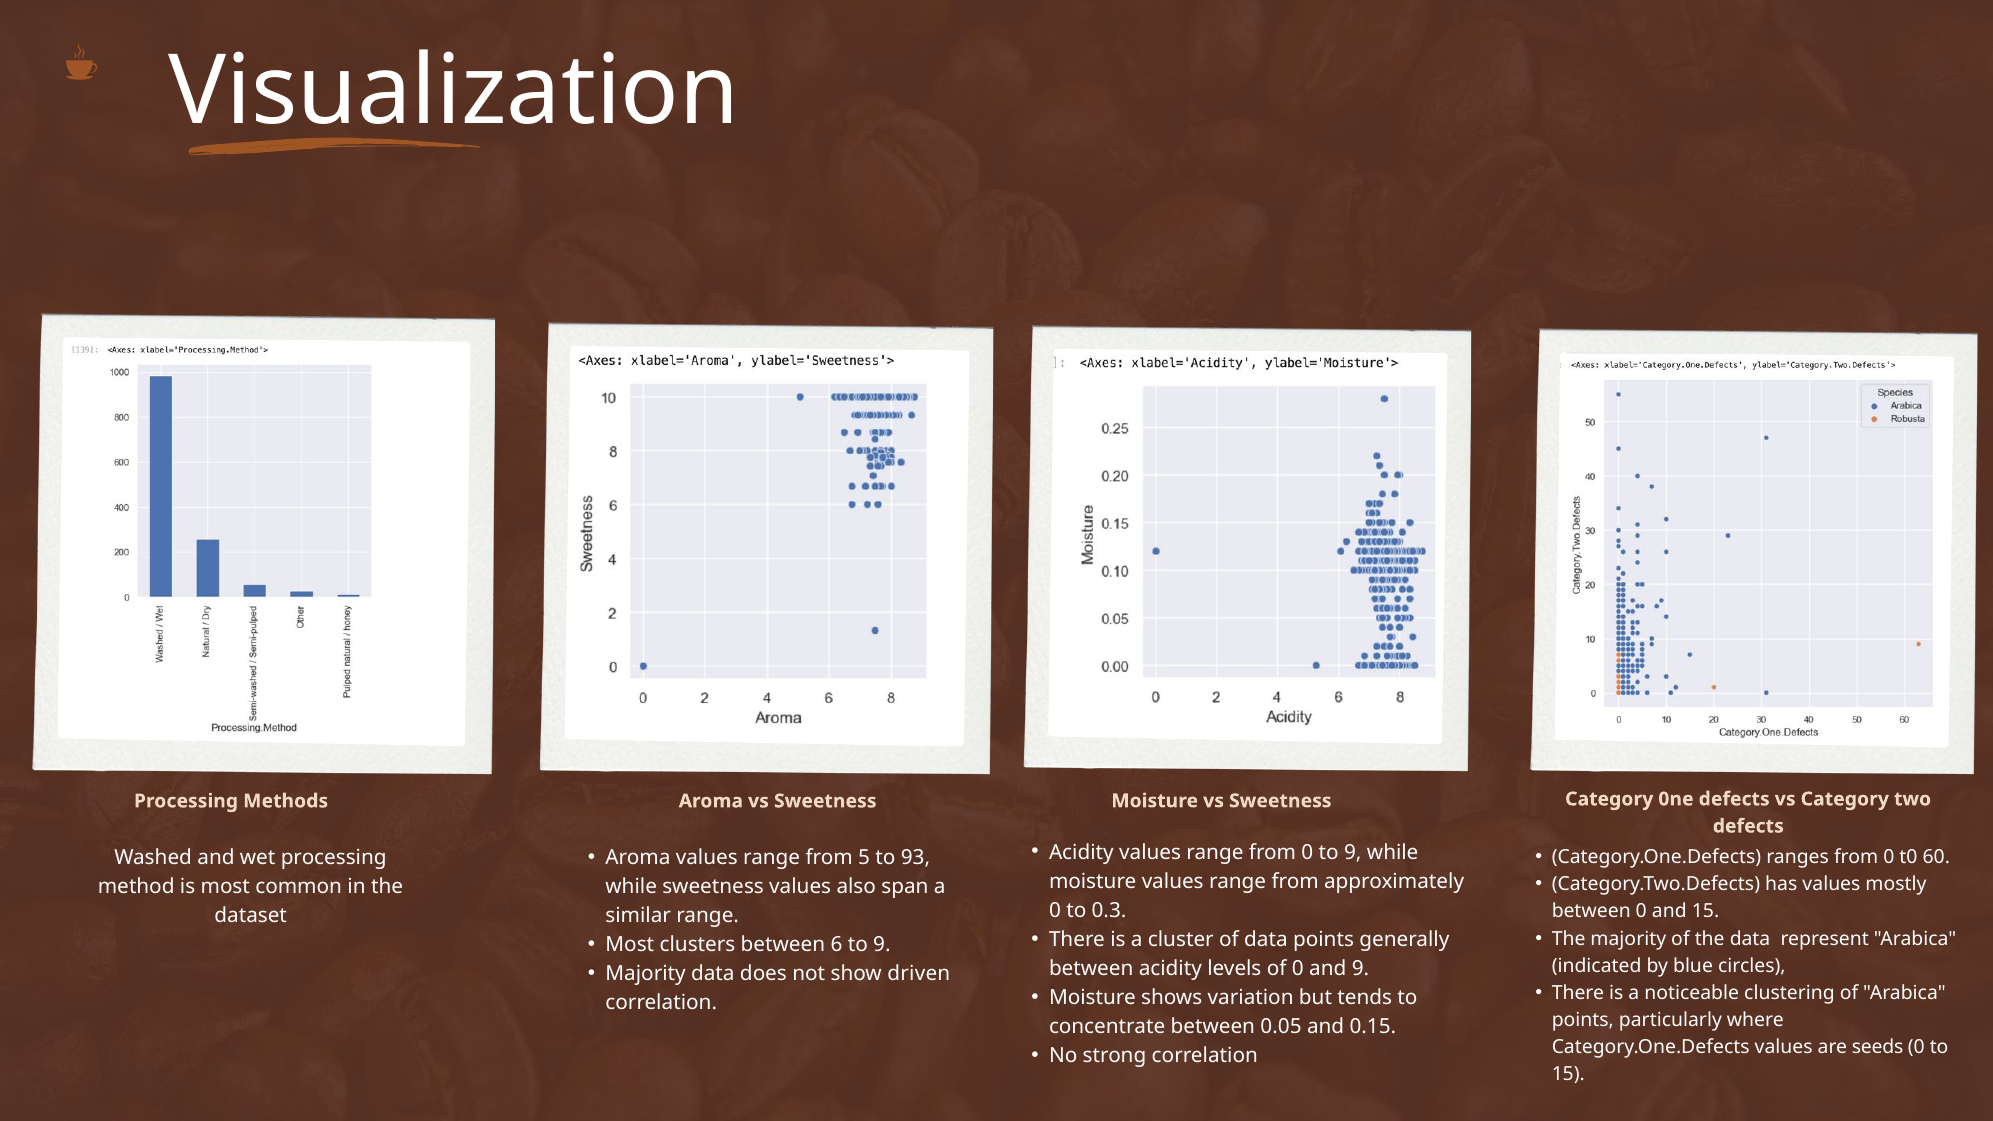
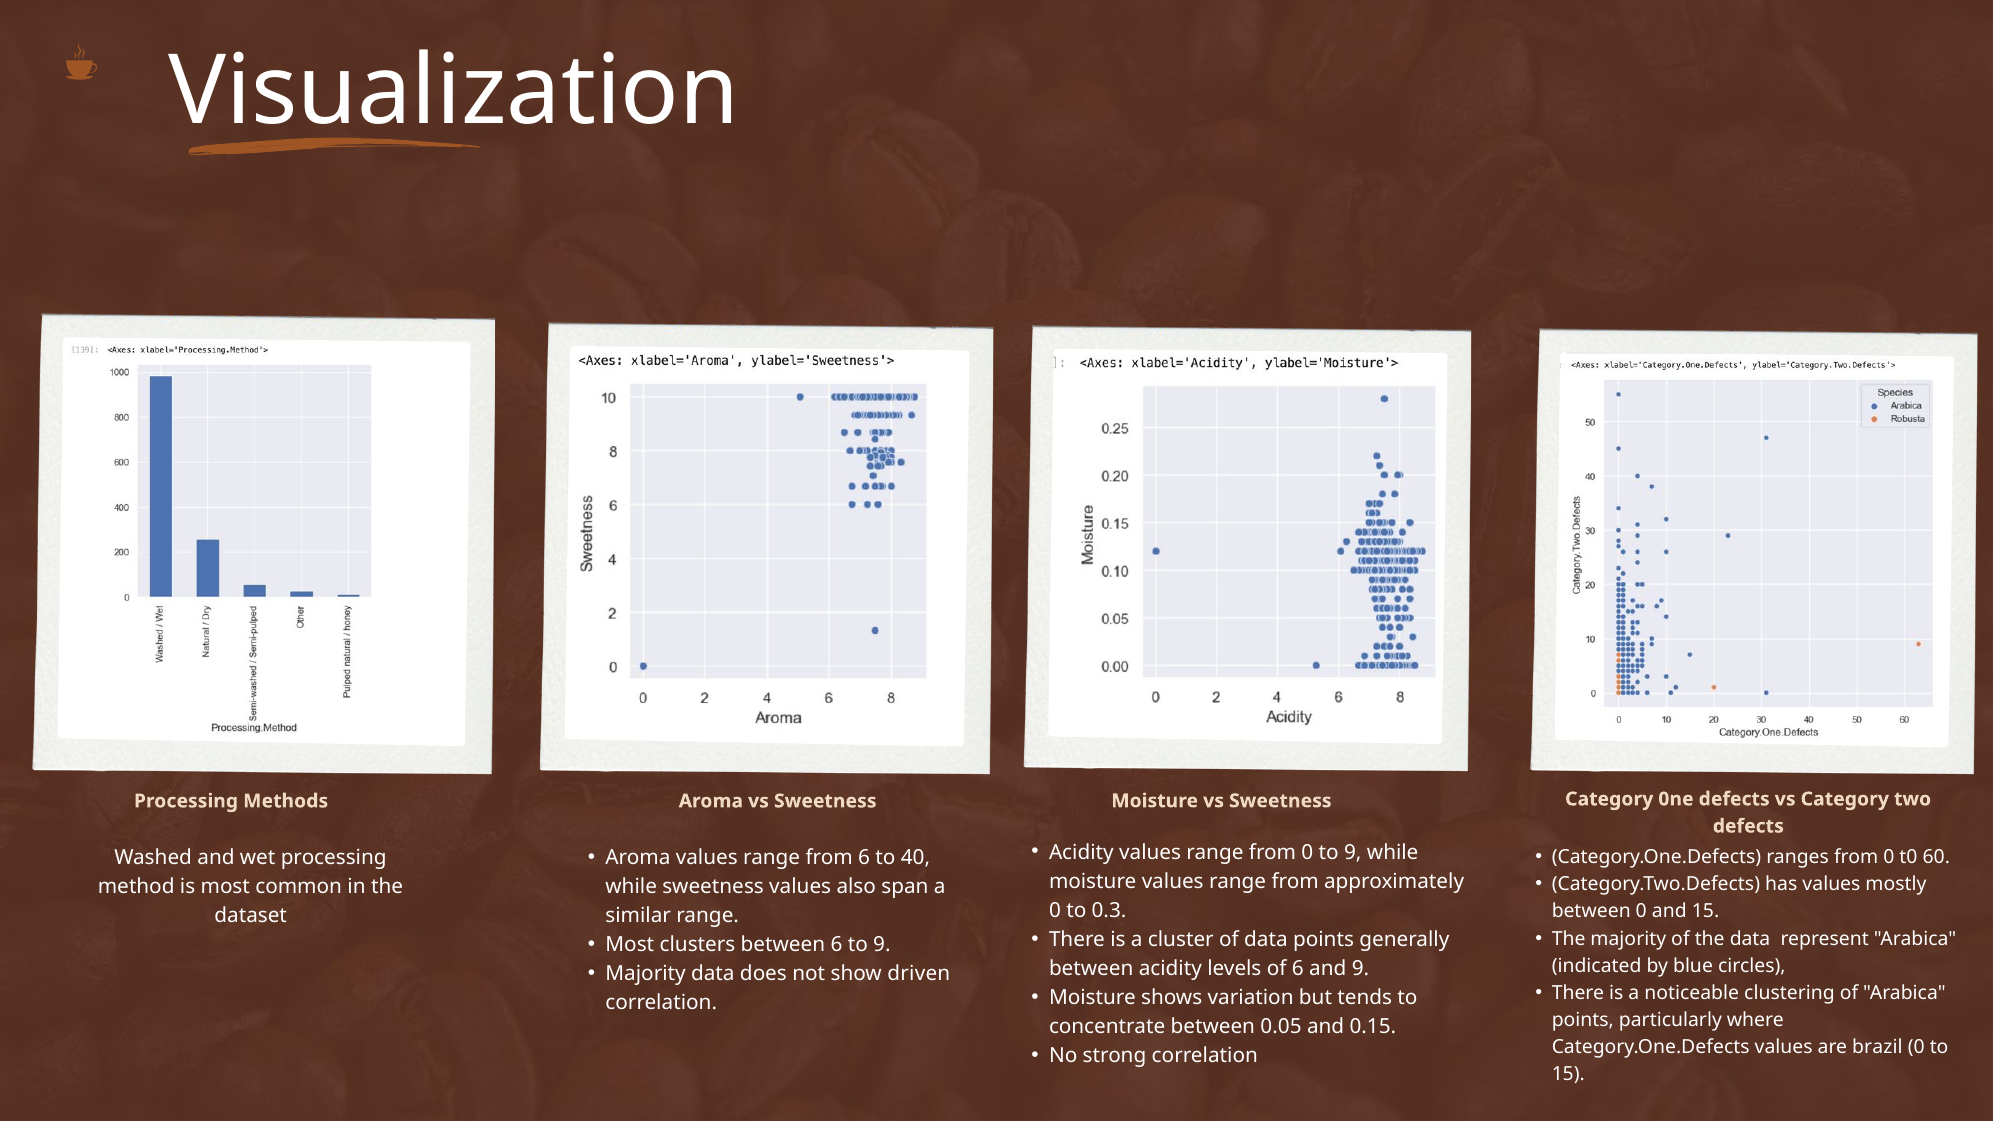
from 5: 5 -> 6 (864, 858)
93: 93 -> 40 (915, 858)
of 0: 0 -> 6 (1298, 969)
seeds: seeds -> brazil (1877, 1047)
